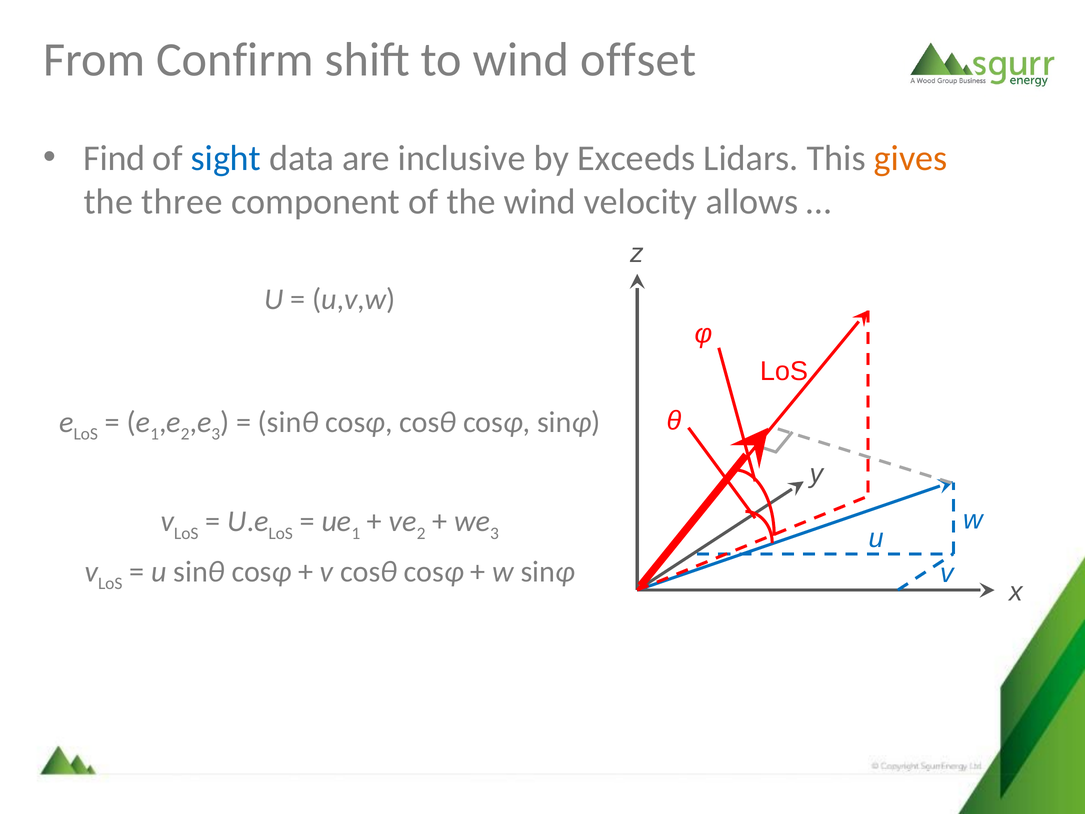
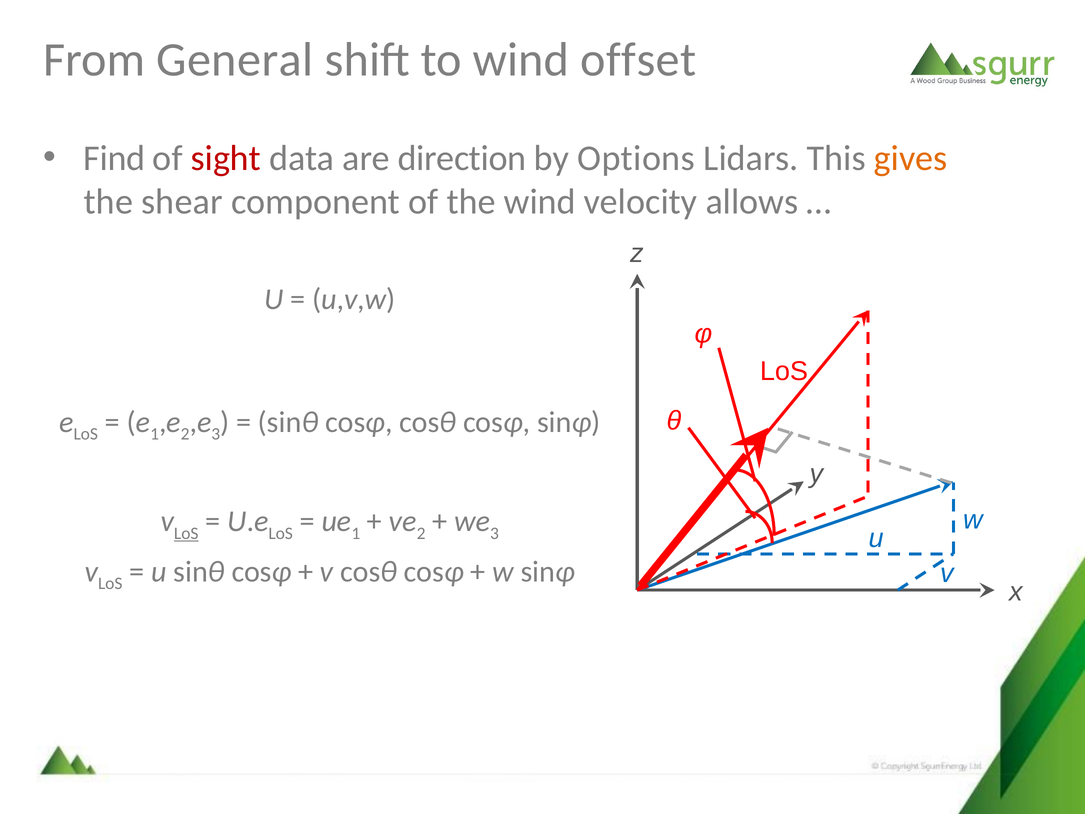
Confirm: Confirm -> General (235, 60)
sight colour: blue -> red (226, 158)
inclusive: inclusive -> direction (462, 158)
Exceeds: Exceeds -> Options (636, 158)
three: three -> shear (182, 202)
LoS underline: none -> present (186, 533)
